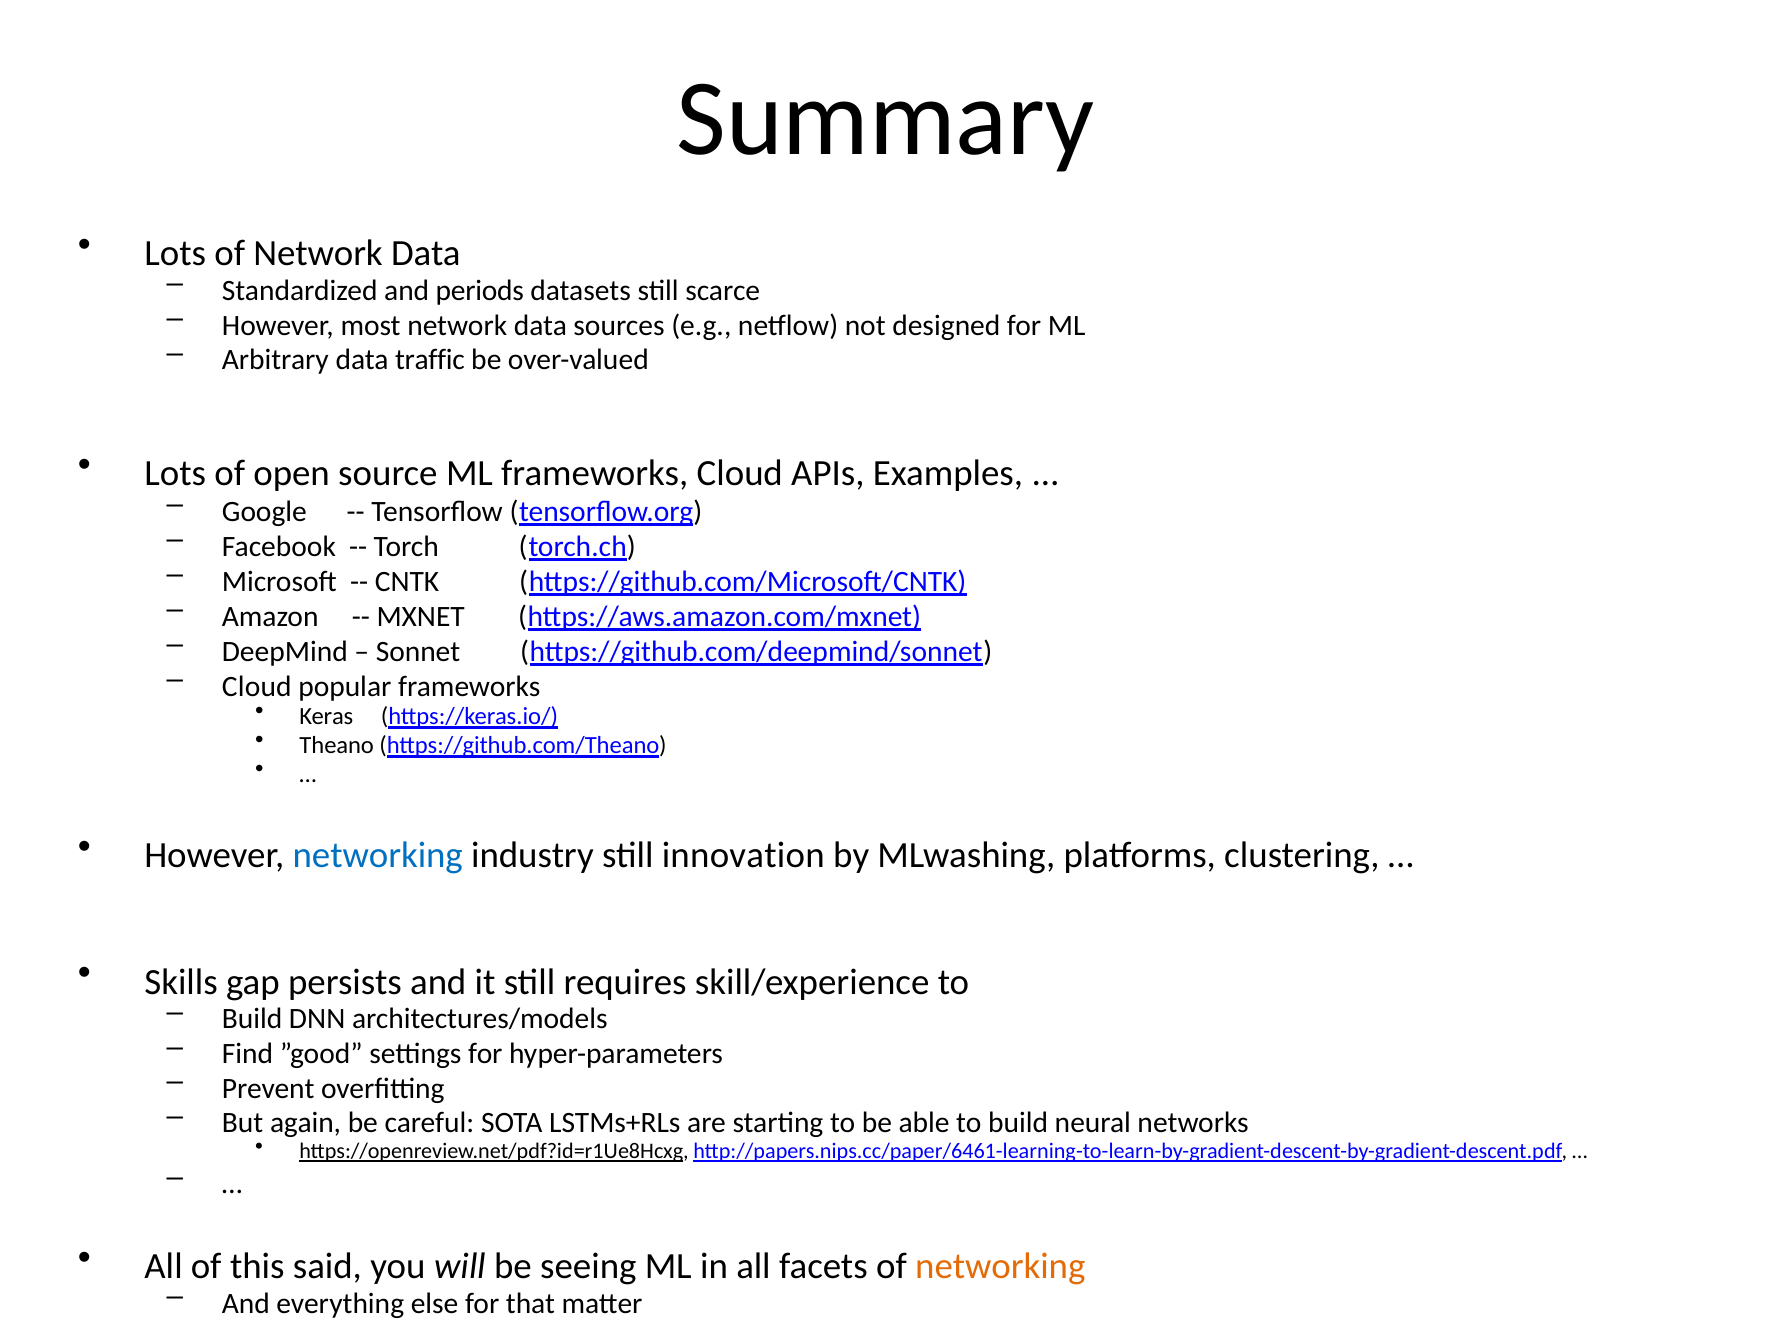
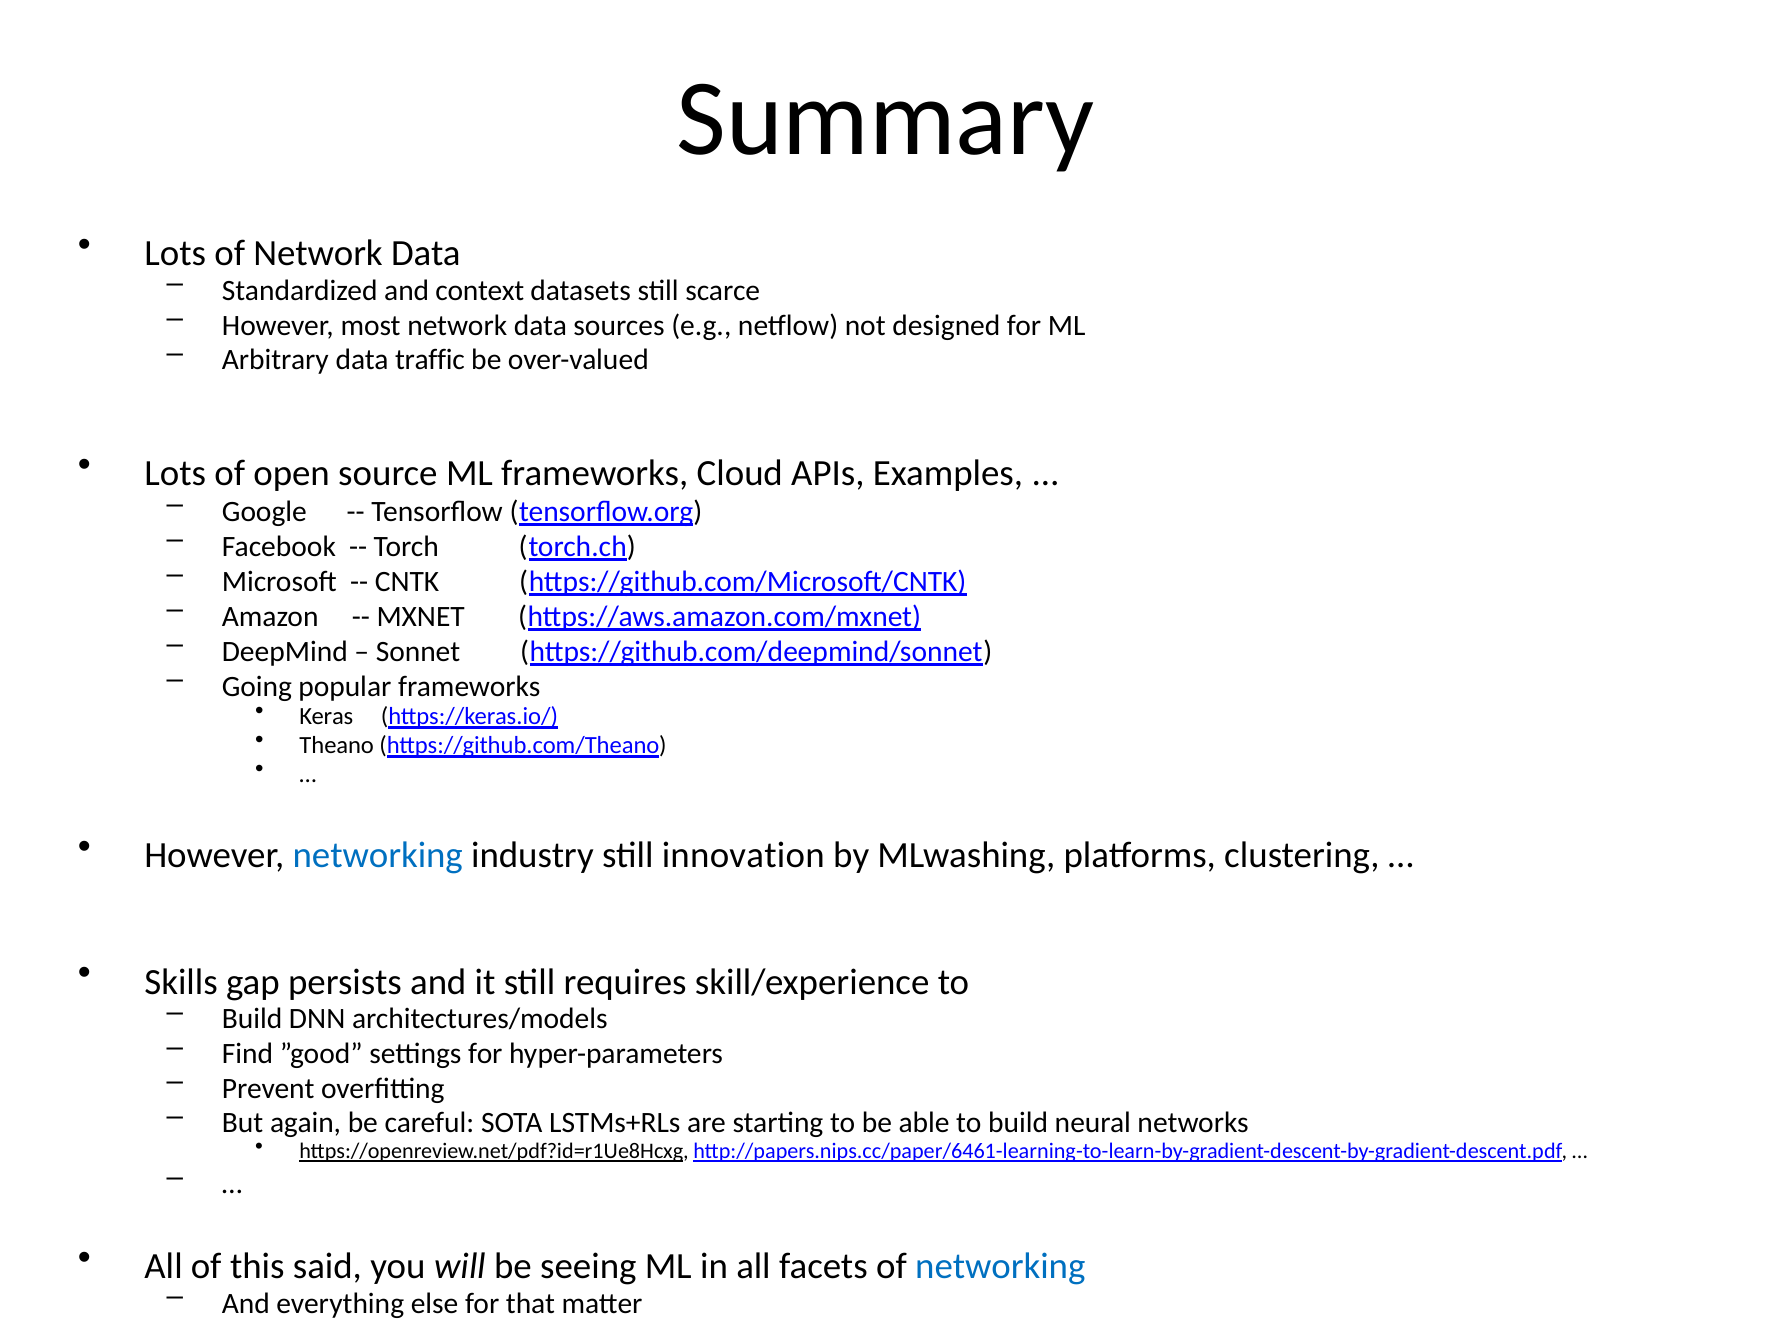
periods: periods -> context (480, 291)
Cloud: Cloud -> Going (257, 686)
networking colour: orange -> blue (1000, 1266)
